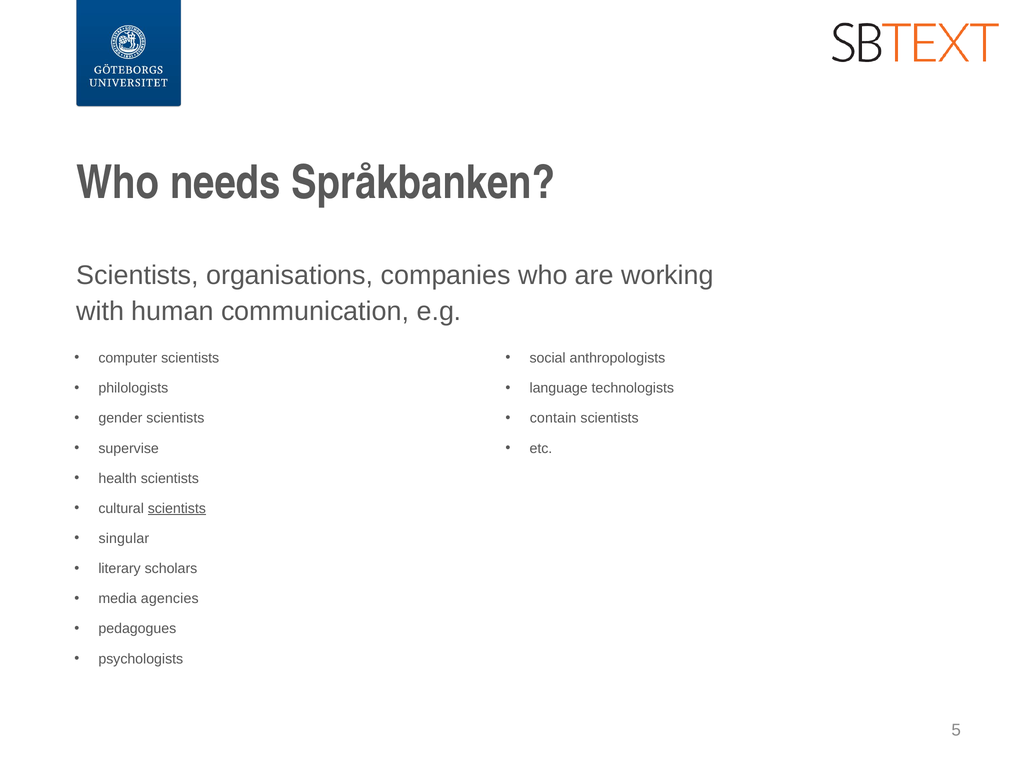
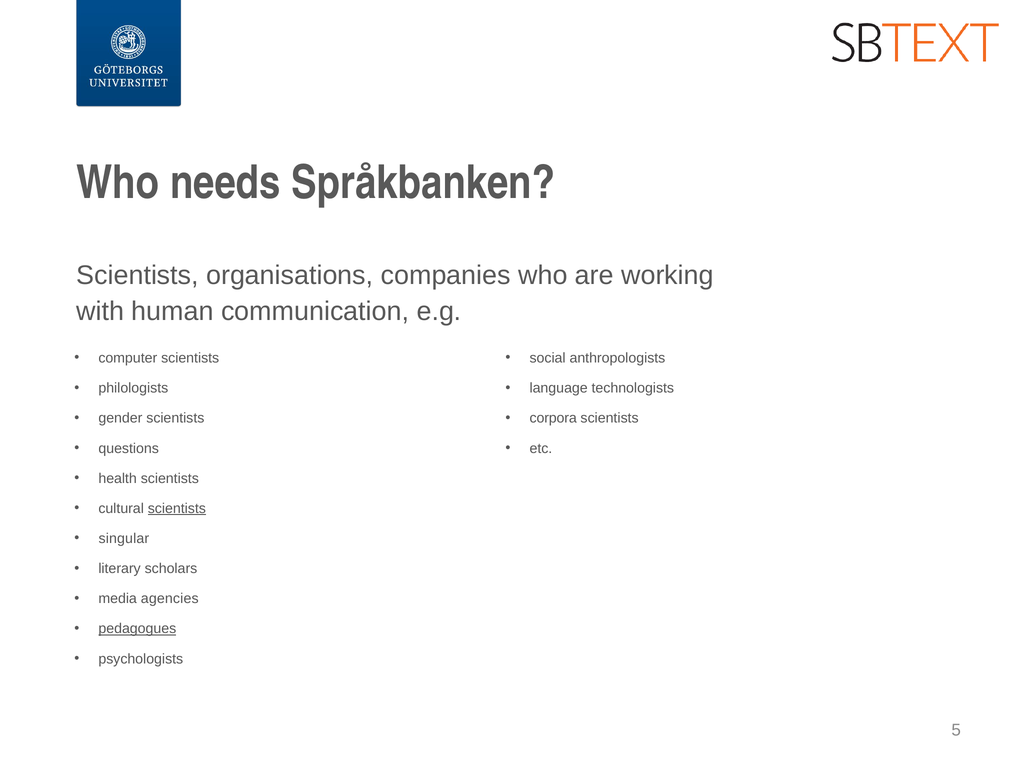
contain: contain -> corpora (553, 418)
supervise: supervise -> questions (129, 448)
pedagogues underline: none -> present (137, 629)
